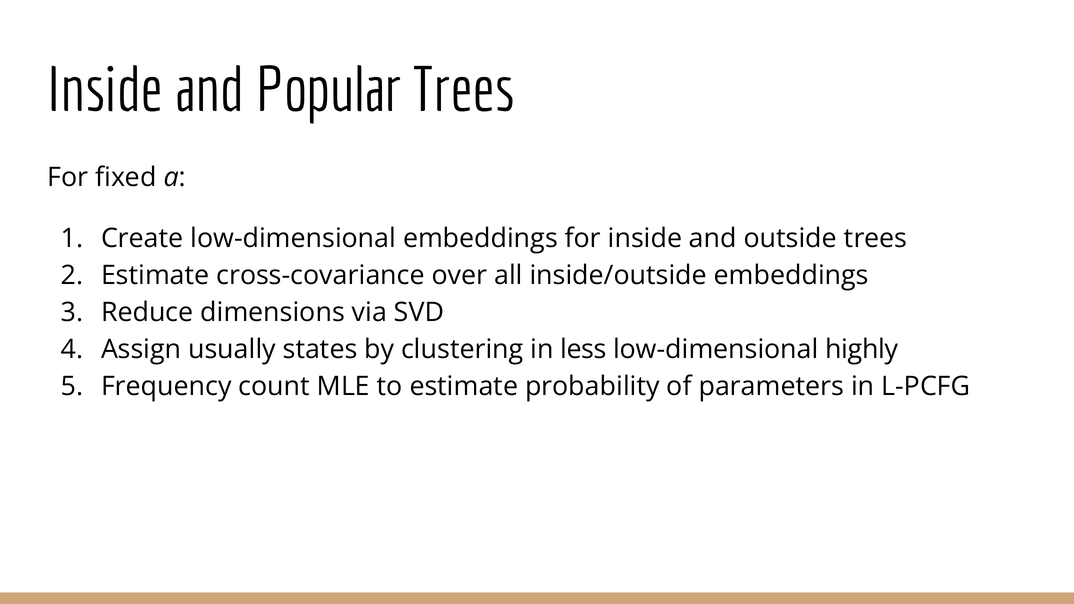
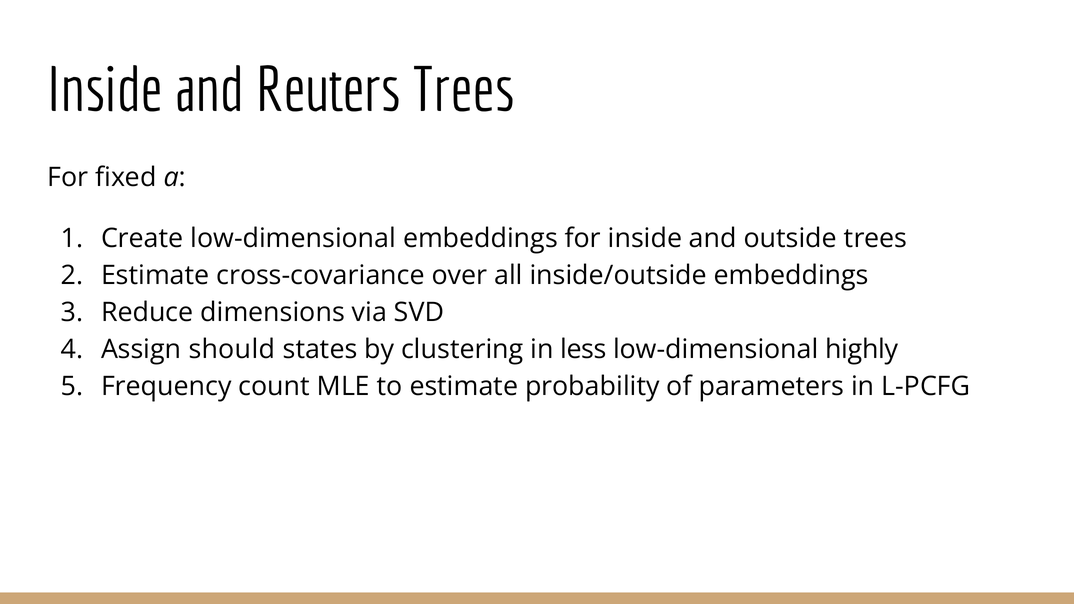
Popular: Popular -> Reuters (329, 91)
usually: usually -> should (232, 349)
